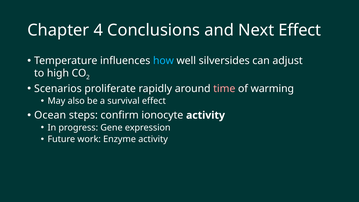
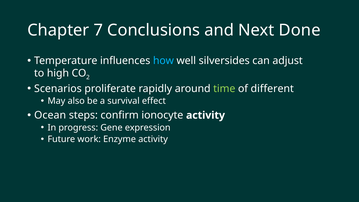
4: 4 -> 7 (98, 30)
Next Effect: Effect -> Done (300, 30)
time colour: pink -> light green (224, 89)
warming: warming -> different (272, 89)
